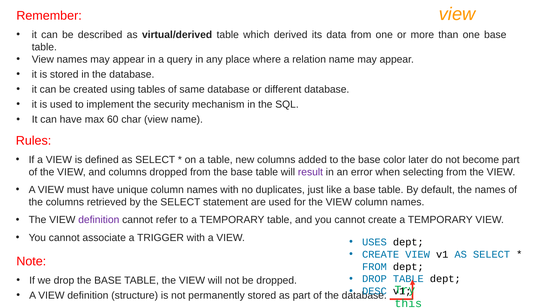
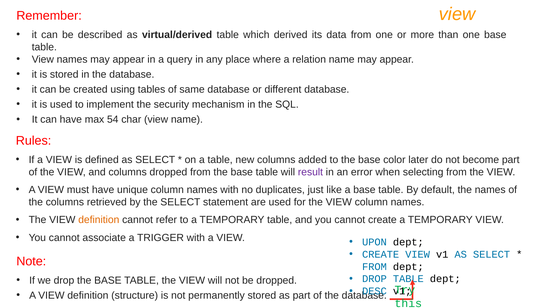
60: 60 -> 54 (113, 120)
definition colour: purple -> orange (99, 220)
USES: USES -> UPON (374, 242)
